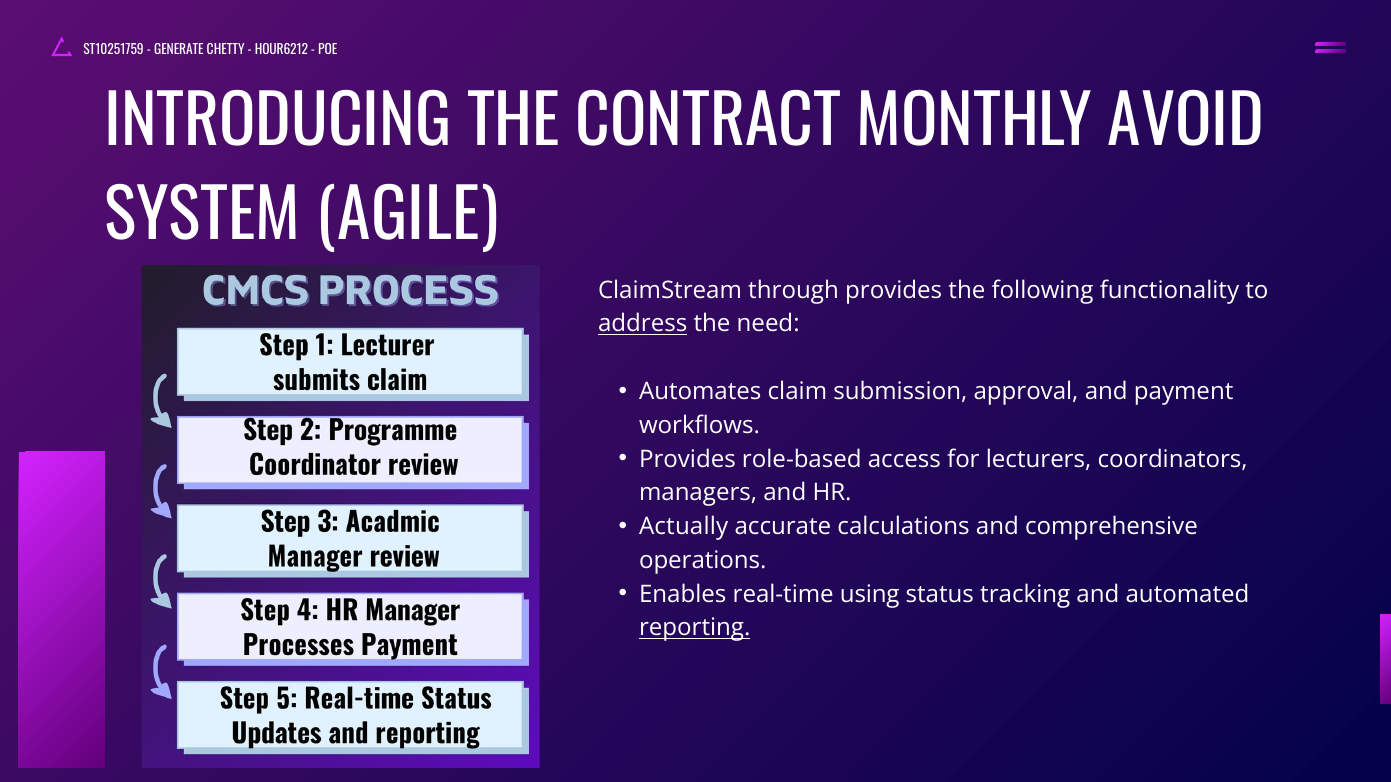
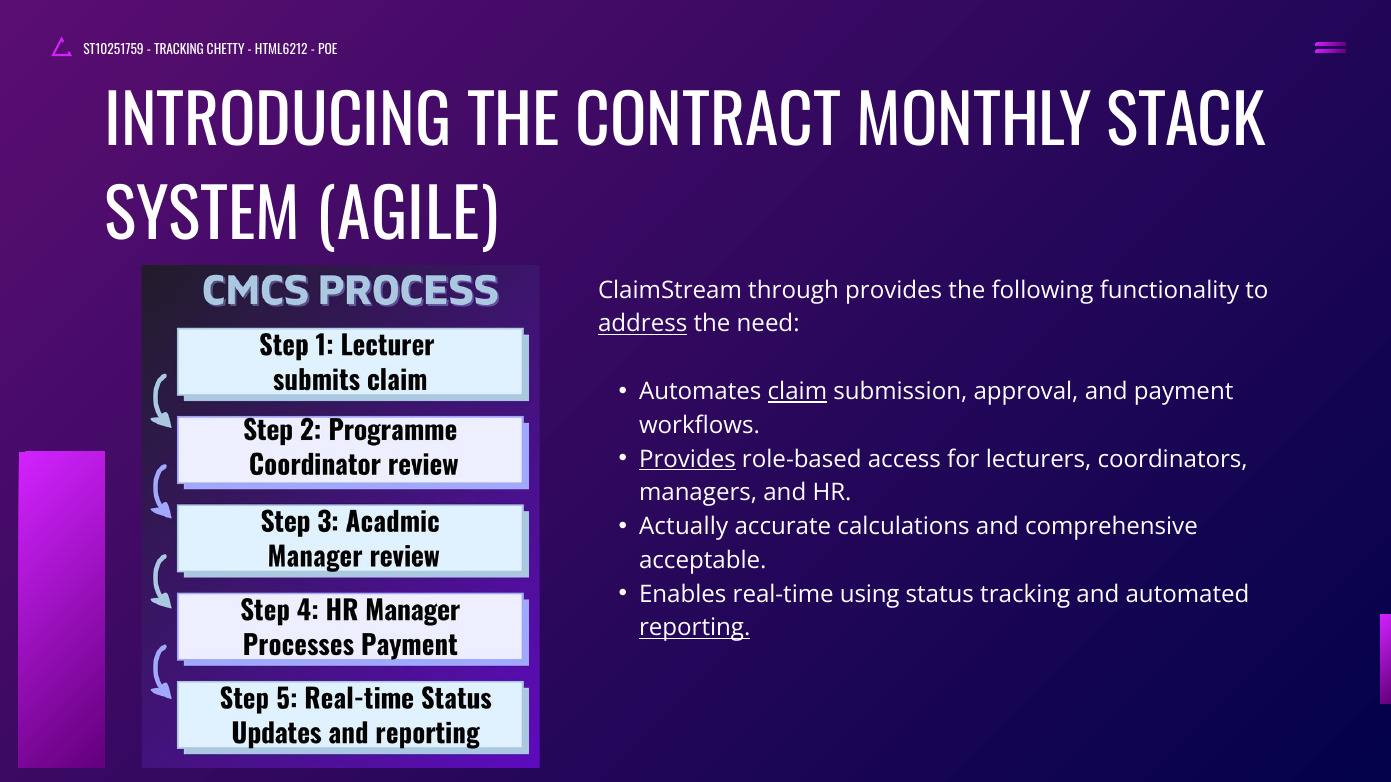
GENERATE: GENERATE -> TRACKING (179, 50)
HOUR6212: HOUR6212 -> HTML6212 (281, 50)
AVOID: AVOID -> STACK (1186, 123)
claim underline: none -> present (797, 392)
Provides underline: none -> present (687, 459)
operations: operations -> acceptable (703, 561)
